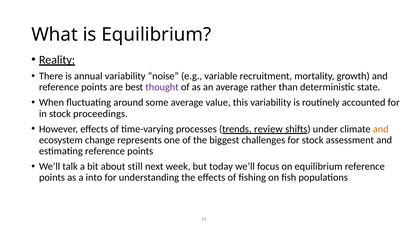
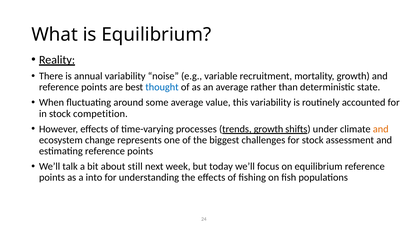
thought colour: purple -> blue (162, 87)
proceedings: proceedings -> competition (100, 114)
trends review: review -> growth (269, 129)
